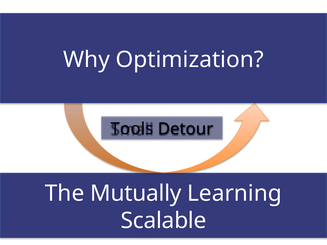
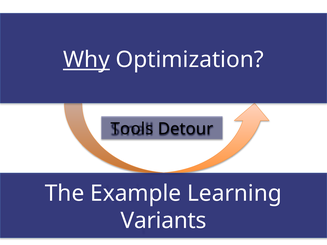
Why underline: none -> present (86, 60)
Mutually: Mutually -> Example (136, 194)
Scalable: Scalable -> Variants (164, 221)
